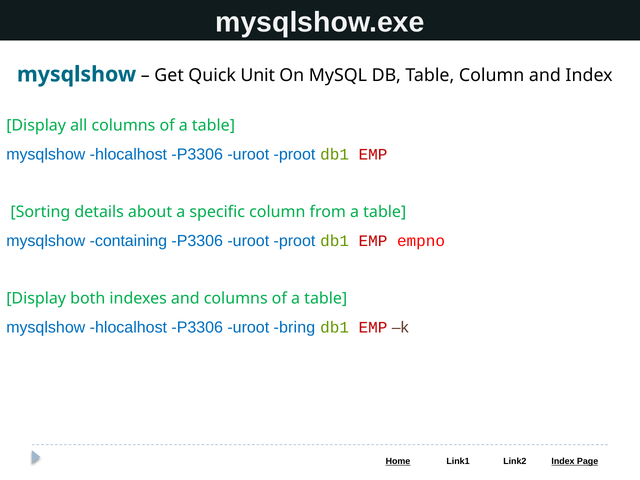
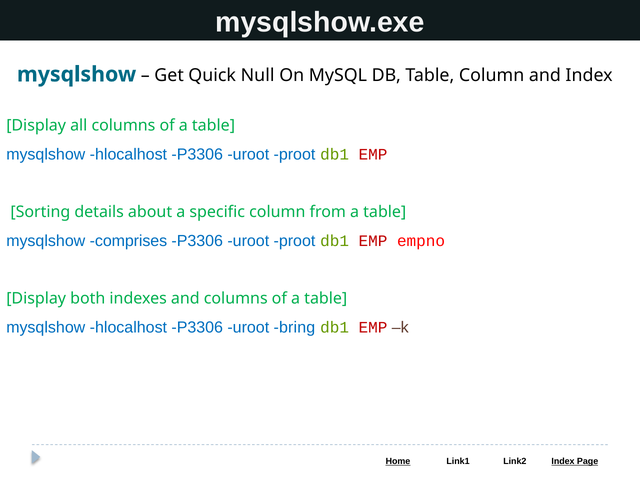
Unit: Unit -> Null (258, 76)
containing: containing -> comprises (128, 241)
